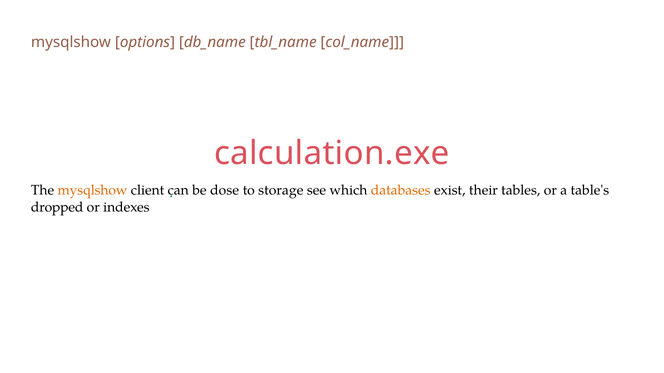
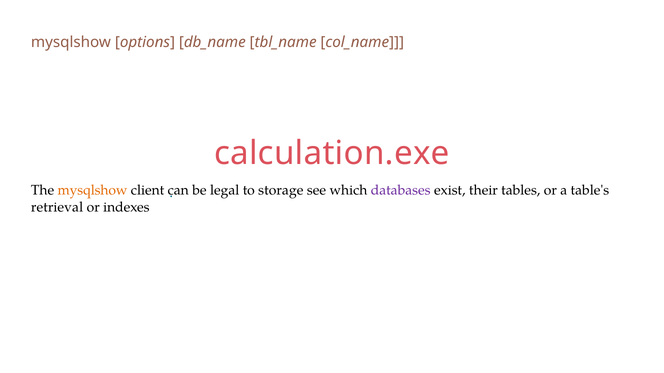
dose: dose -> legal (225, 191)
databases colour: orange -> purple (401, 191)
dropped: dropped -> retrieval (57, 207)
